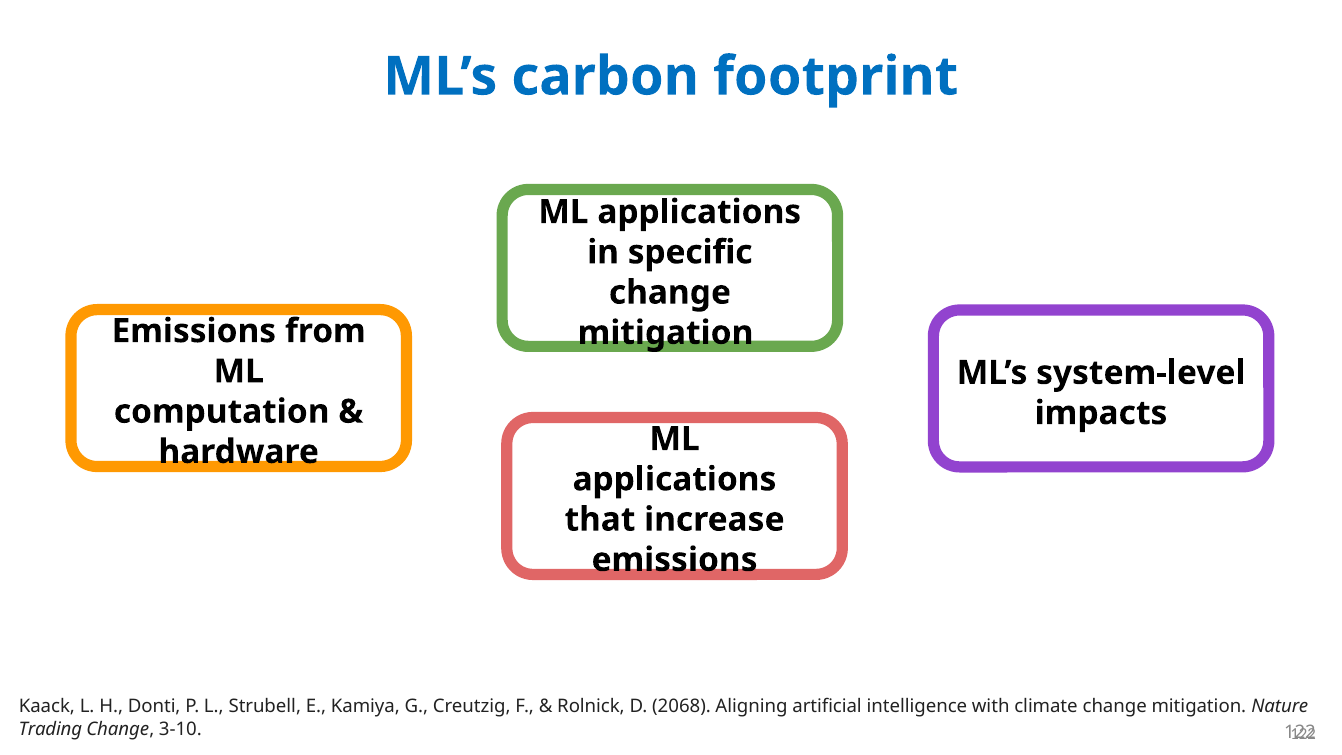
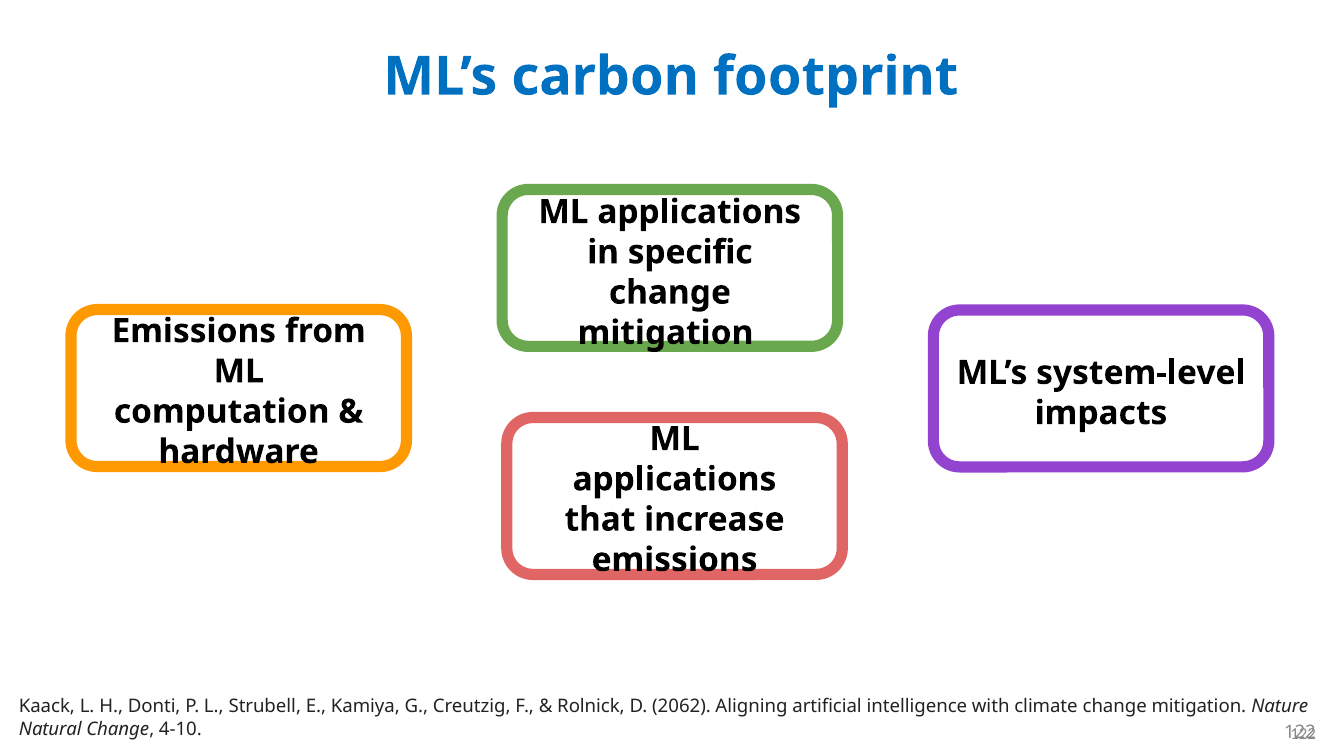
2068: 2068 -> 2062 (682, 706)
Trading: Trading -> Natural (50, 729)
3-10: 3-10 -> 4-10 (180, 729)
